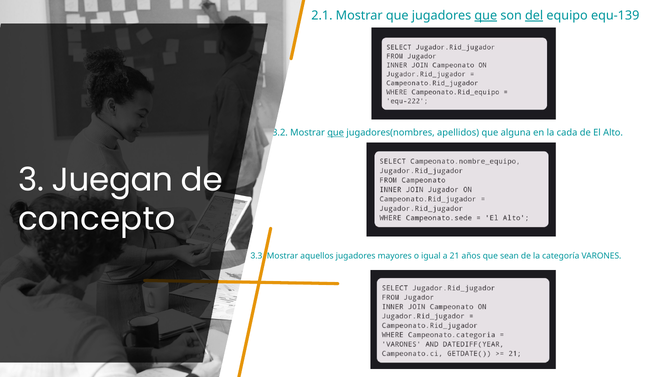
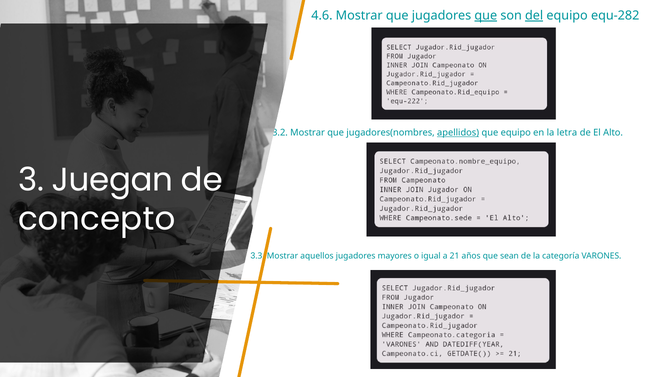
2.1: 2.1 -> 4.6 (322, 15)
equ-139: equ-139 -> equ-282 (615, 15)
que underline: present -> none (336, 132)
apellidos underline: none -> present (458, 132)
que alguna: alguna -> equipo (516, 132)
cada: cada -> letra (567, 132)
